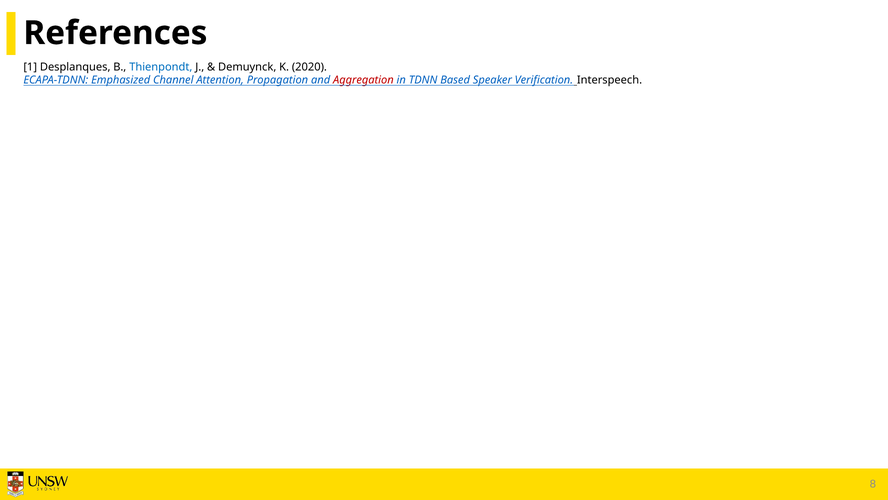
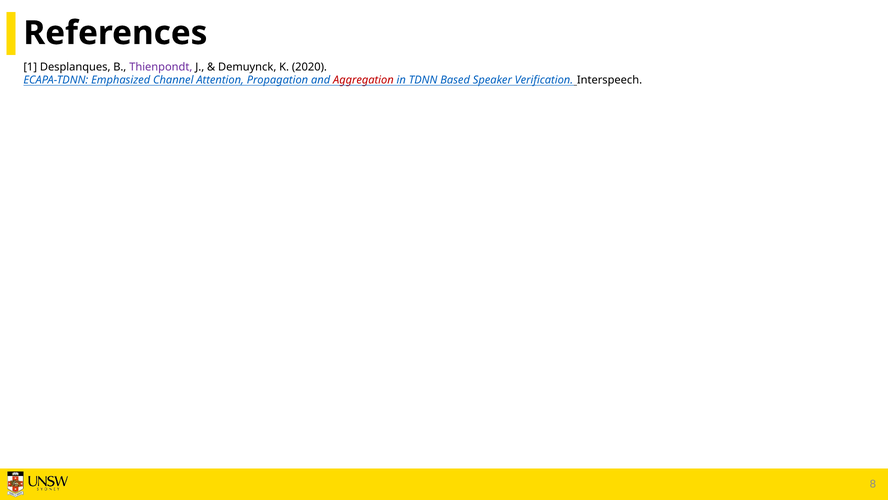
Thienpondt colour: blue -> purple (161, 67)
